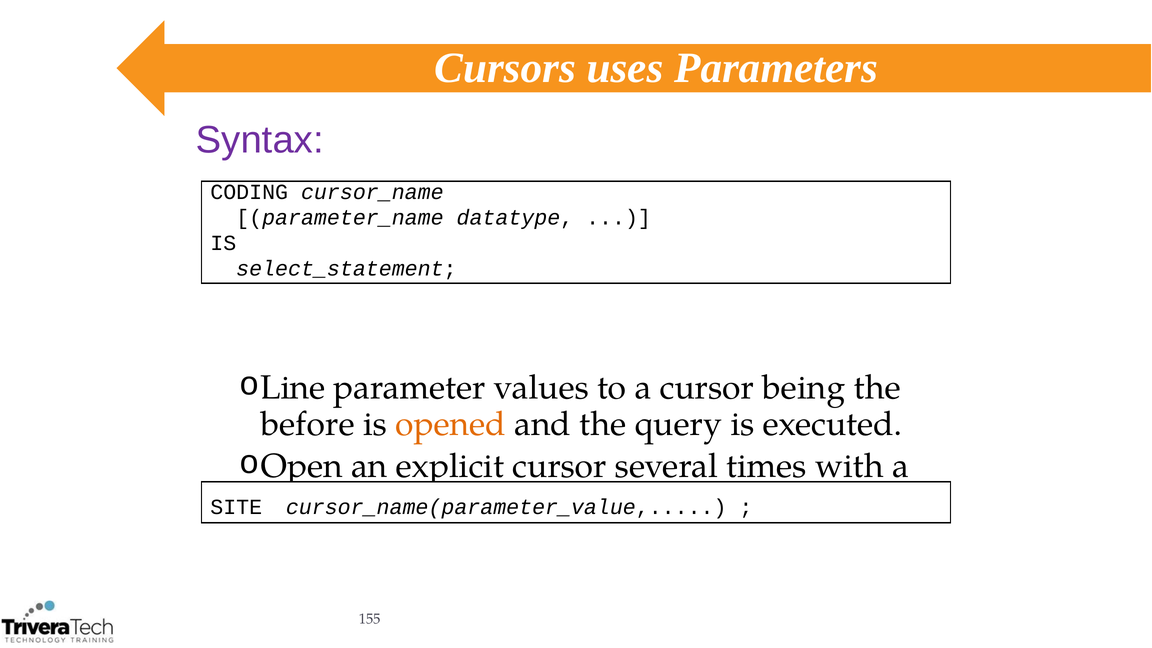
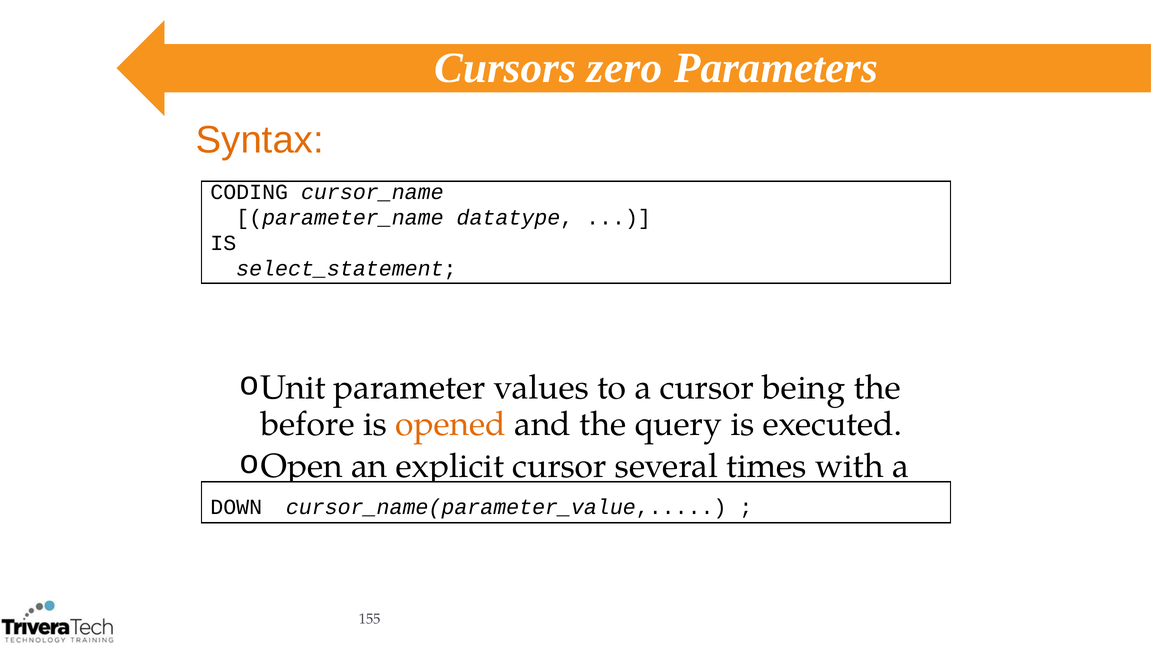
uses: uses -> zero (625, 68)
Syntax colour: purple -> orange (260, 140)
Line: Line -> Unit (293, 388)
SITE: SITE -> DOWN (236, 507)
